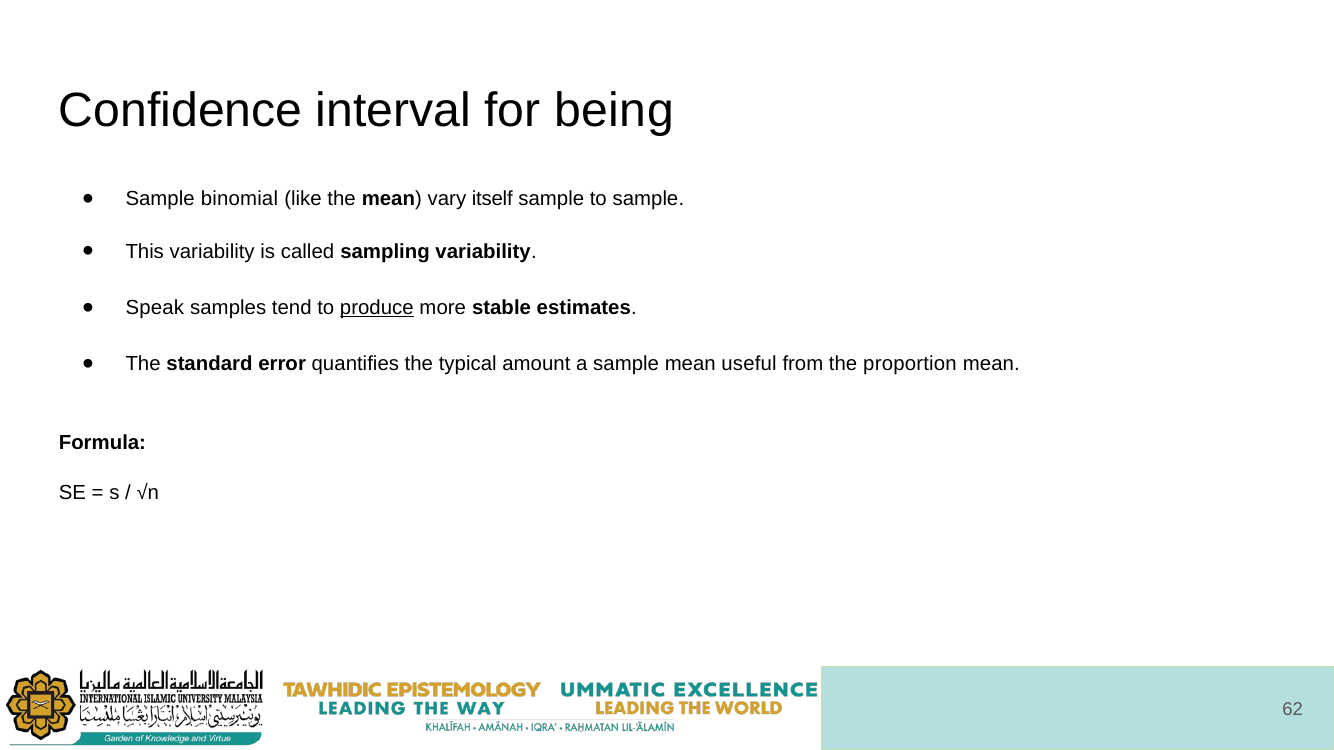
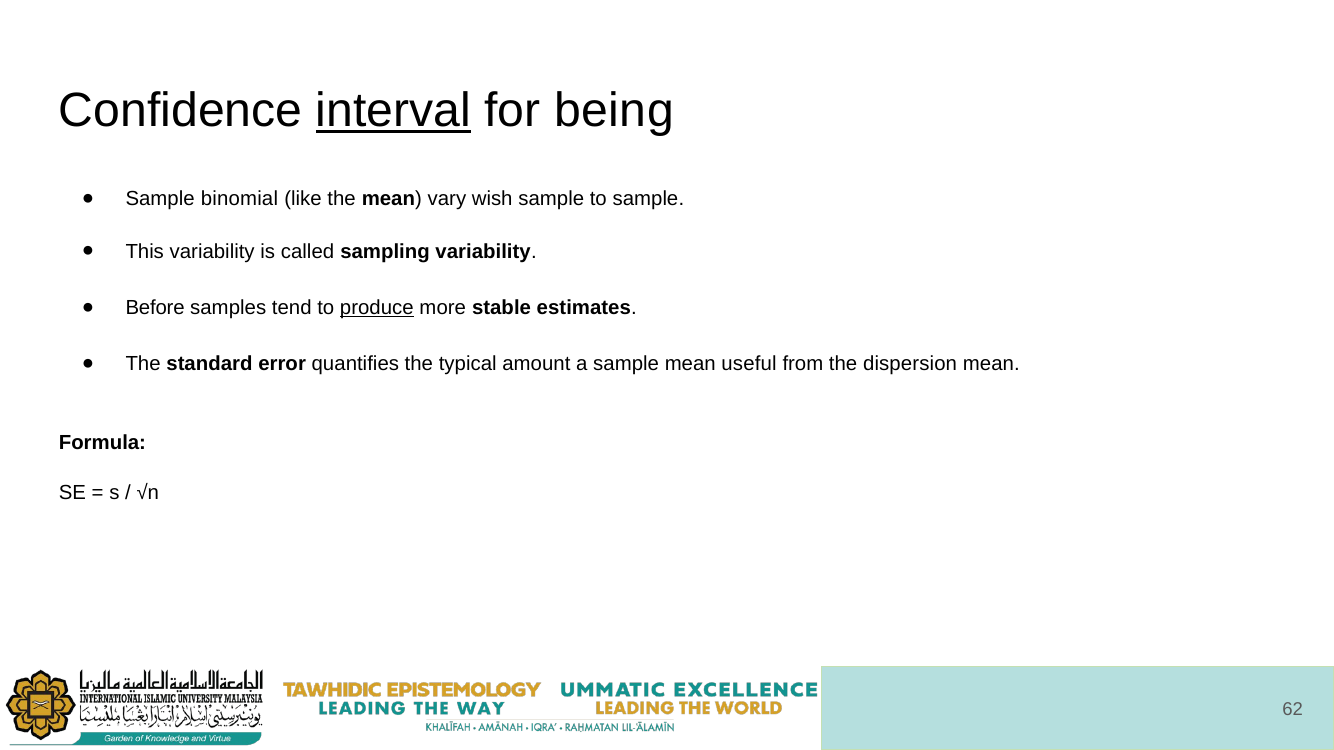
interval underline: none -> present (394, 111)
itself: itself -> wish (492, 199)
Speak: Speak -> Before (155, 308)
proportion: proportion -> dispersion (910, 364)
